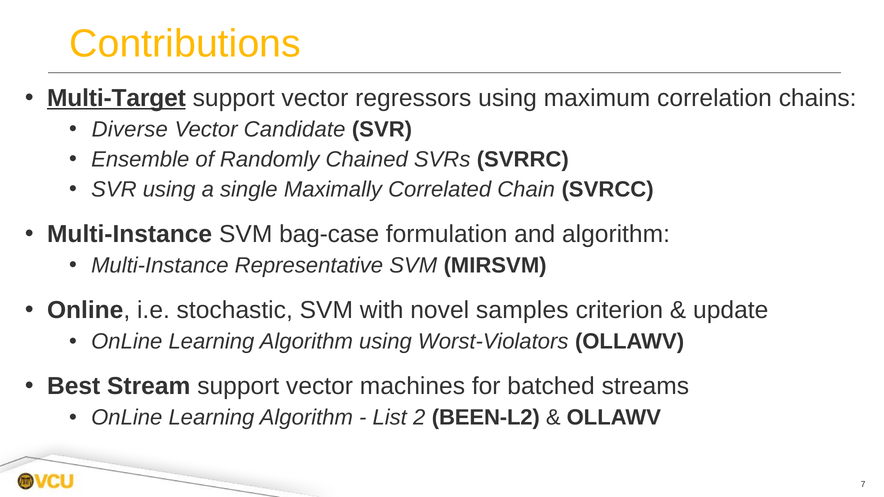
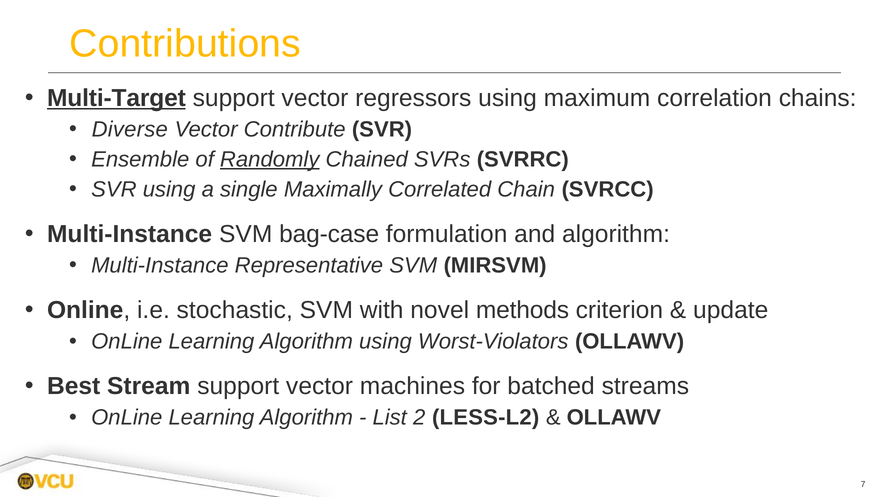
Candidate: Candidate -> Contribute (295, 129)
Randomly underline: none -> present (270, 159)
samples: samples -> methods (522, 310)
BEEN-L2: BEEN-L2 -> LESS-L2 (486, 418)
